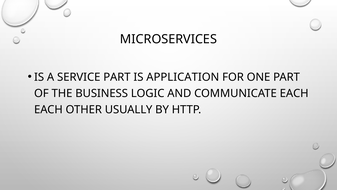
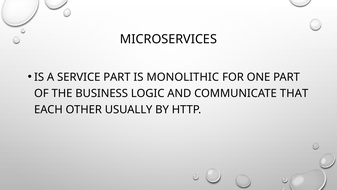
APPLICATION: APPLICATION -> MONOLITHIC (183, 77)
COMMUNICATE EACH: EACH -> THAT (294, 93)
